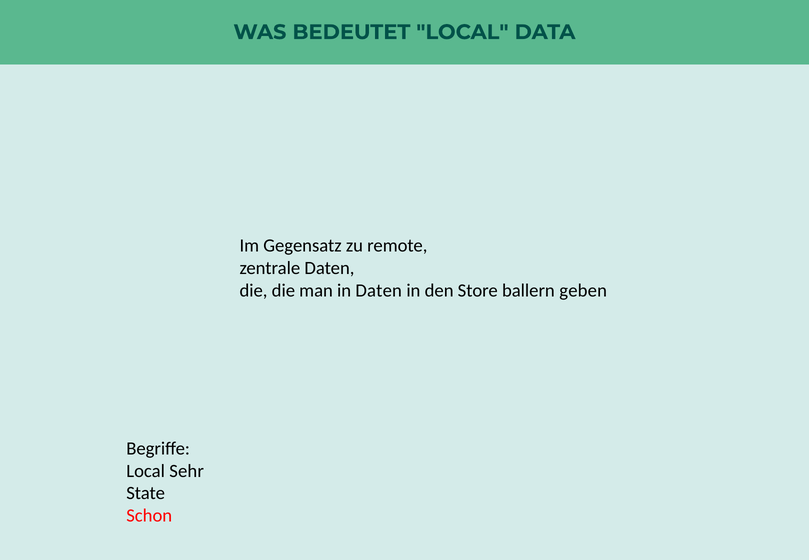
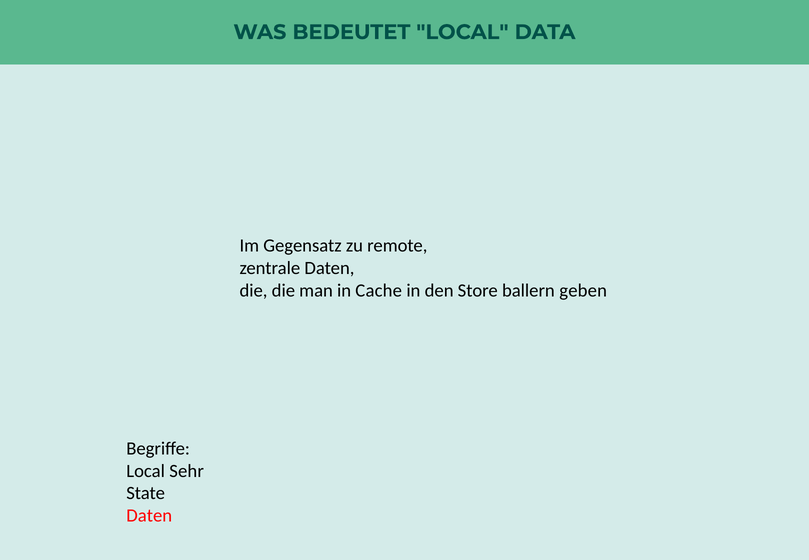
in Daten: Daten -> Cache (379, 291)
Schon: Schon -> Daten (149, 516)
